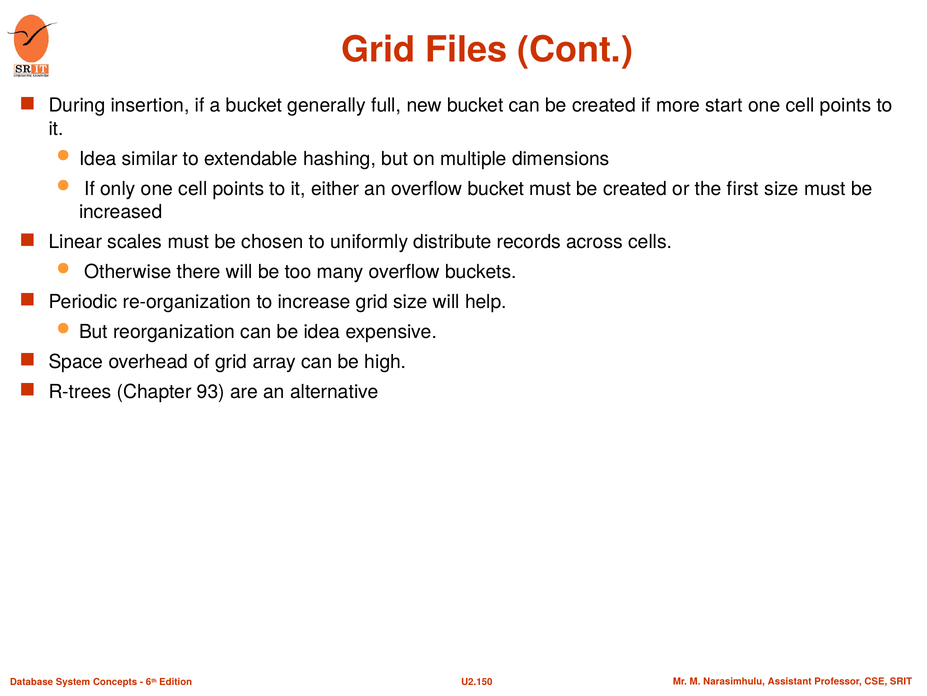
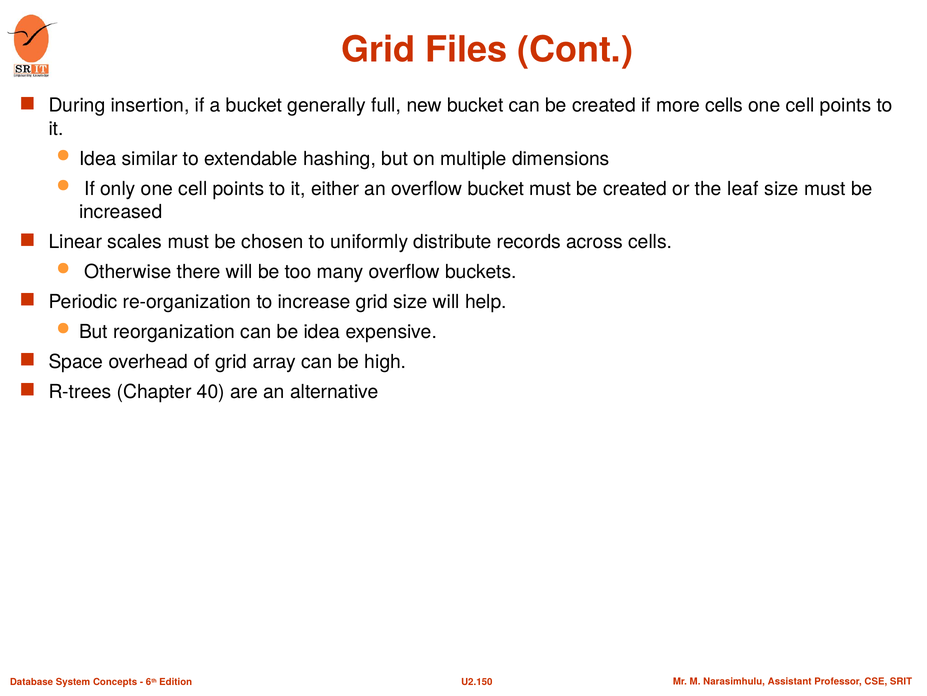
more start: start -> cells (724, 105)
first: first -> leaf (743, 188)
93: 93 -> 40 (211, 391)
